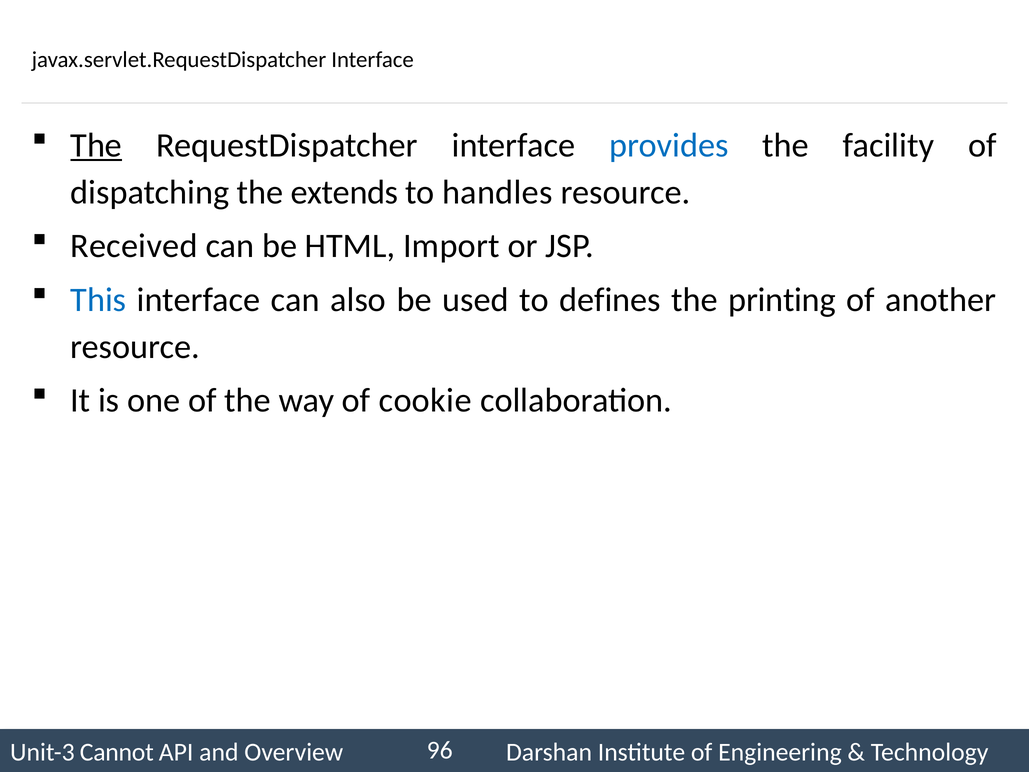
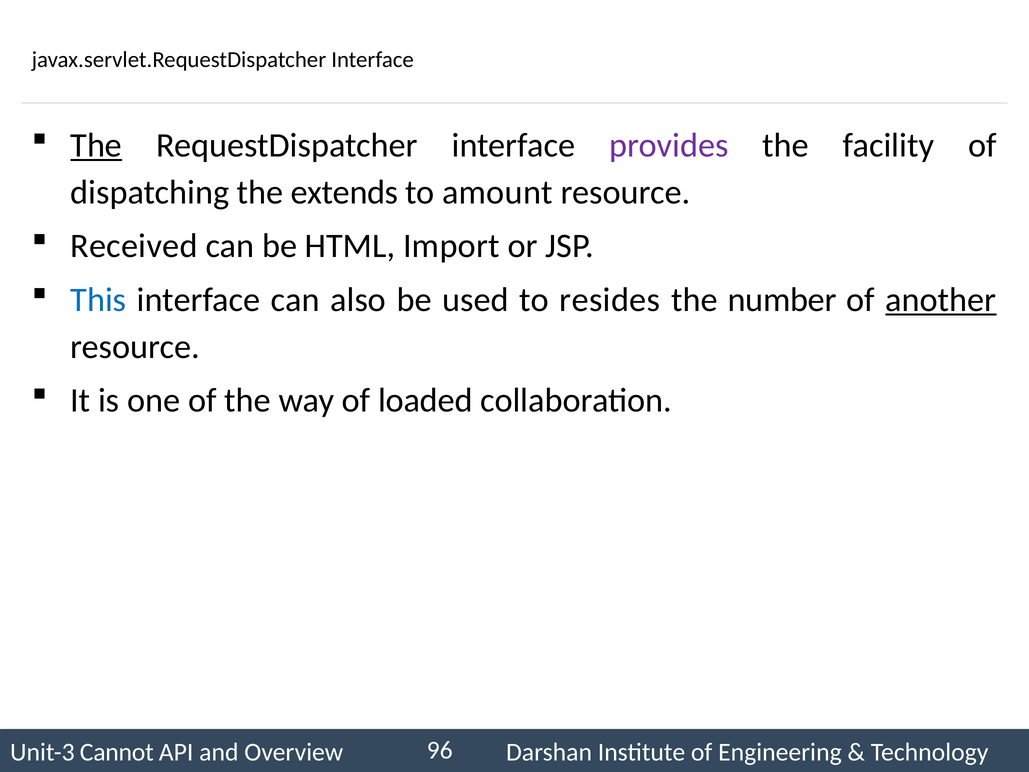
provides colour: blue -> purple (669, 145)
handles: handles -> amount (497, 192)
defines: defines -> resides (610, 300)
printing: printing -> number (782, 300)
another underline: none -> present (941, 300)
cookie: cookie -> loaded (425, 400)
